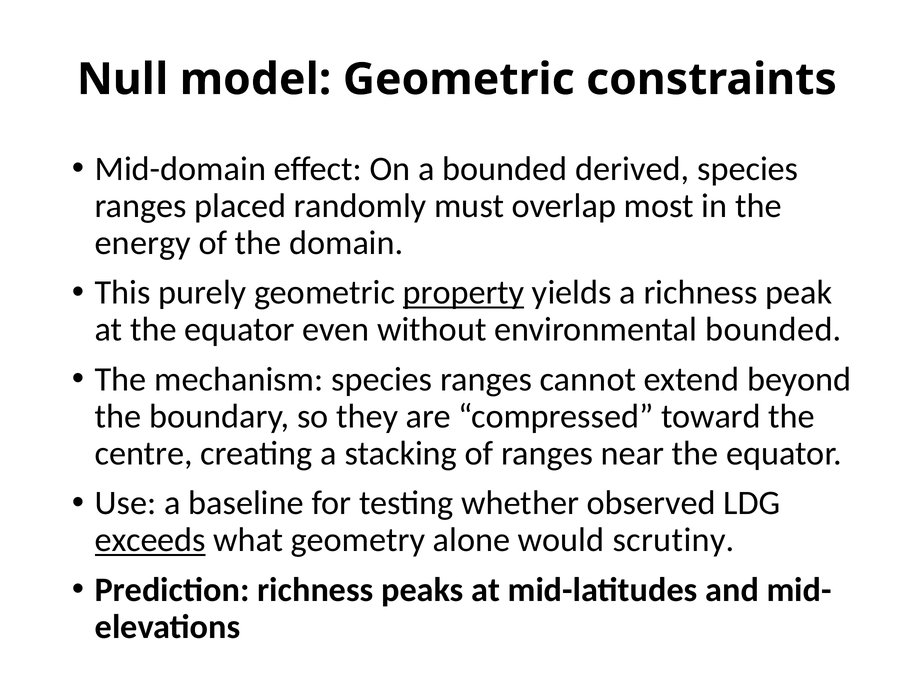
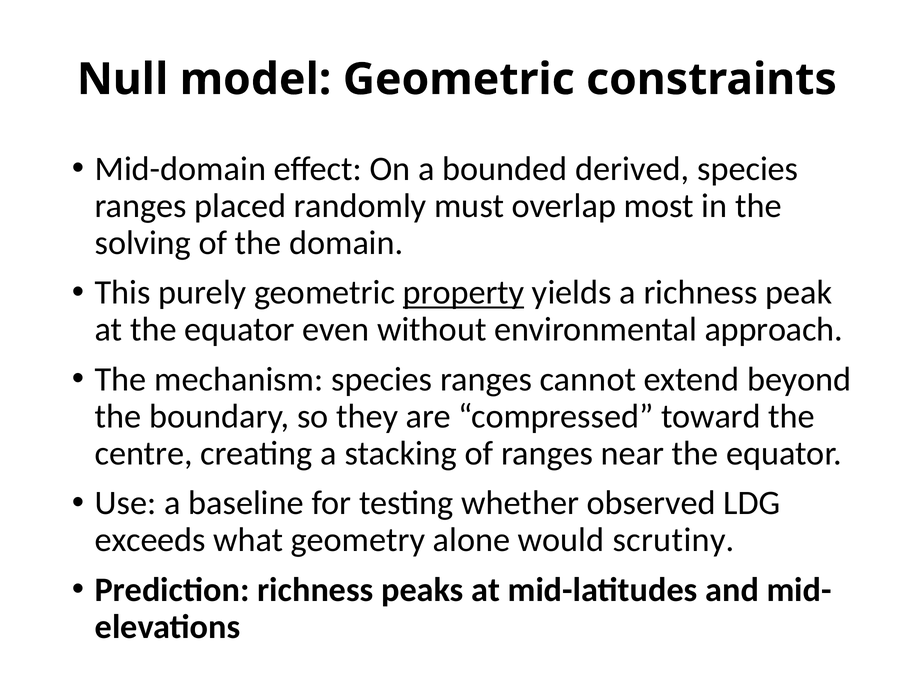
energy: energy -> solving (143, 243)
environmental bounded: bounded -> approach (774, 330)
exceeds underline: present -> none (150, 541)
